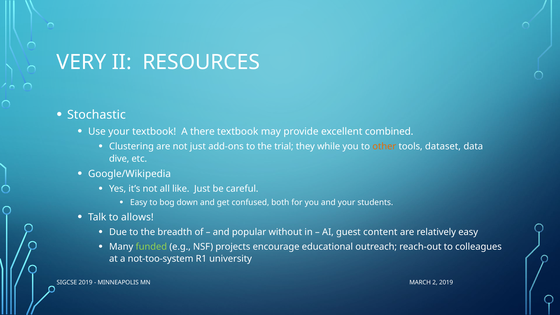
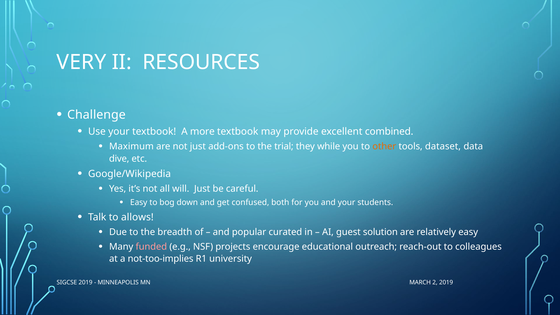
Stochastic: Stochastic -> Challenge (96, 115)
there: there -> more (202, 132)
Clustering: Clustering -> Maximum (131, 147)
like: like -> will (181, 189)
without: without -> curated (285, 232)
content: content -> solution (380, 232)
funded colour: light green -> pink (151, 247)
not-too-system: not-too-system -> not-too-implies (161, 259)
